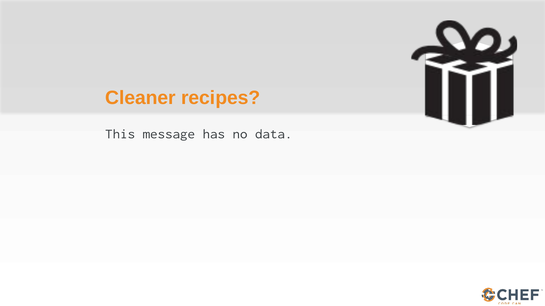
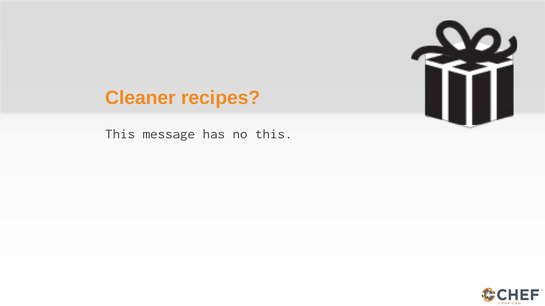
no data: data -> this (274, 134)
